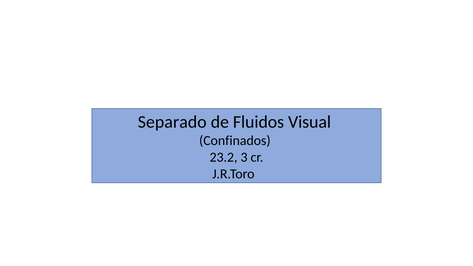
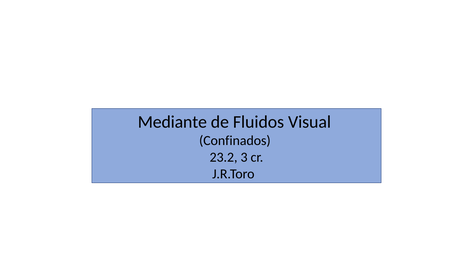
Separado: Separado -> Mediante (172, 122)
